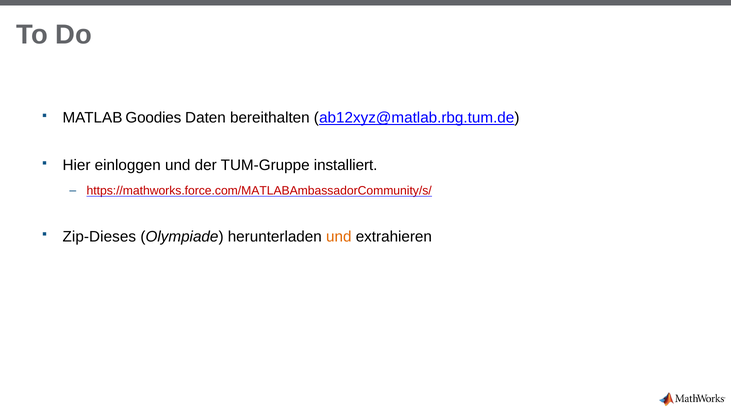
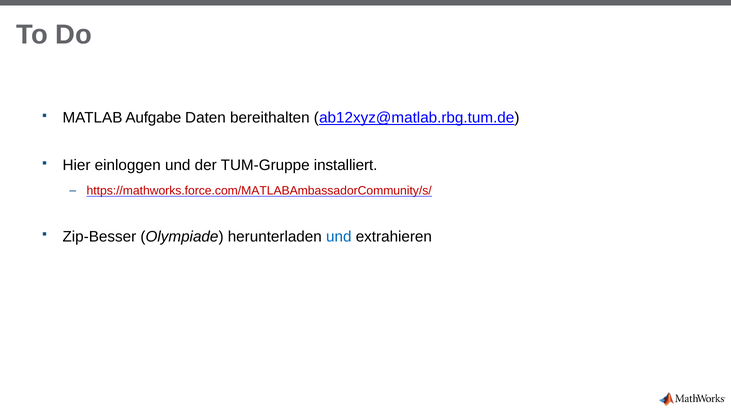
Goodies: Goodies -> Aufgabe (153, 118)
Zip-Dieses: Zip-Dieses -> Zip-Besser (99, 237)
und colour: orange -> blue (339, 237)
